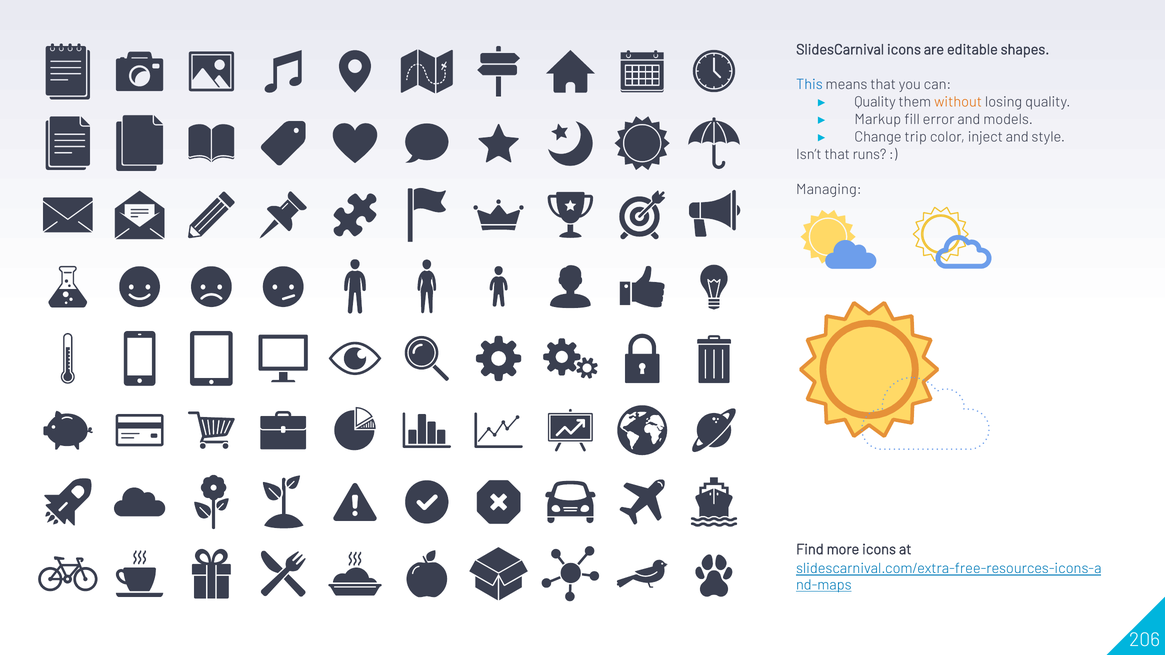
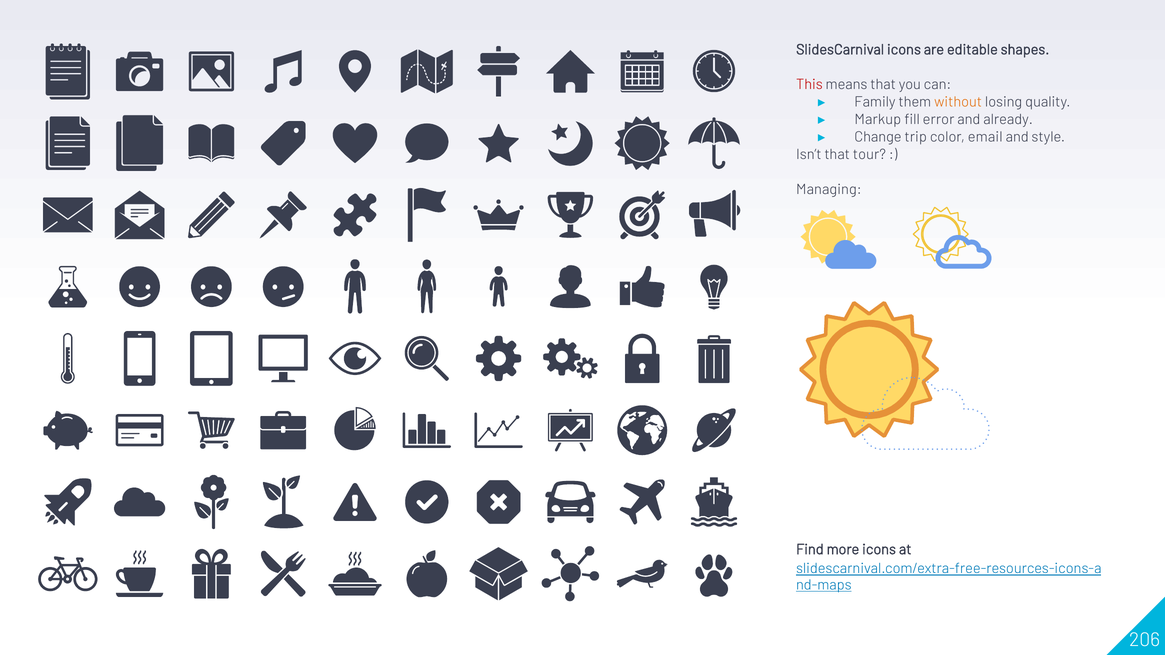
This colour: blue -> red (809, 85)
Quality: Quality -> Family (875, 102)
models: models -> already (1008, 120)
inject: inject -> email (985, 137)
runs: runs -> tour (869, 155)
